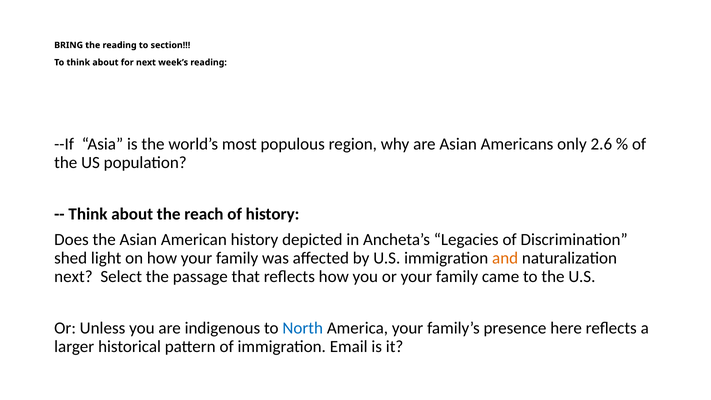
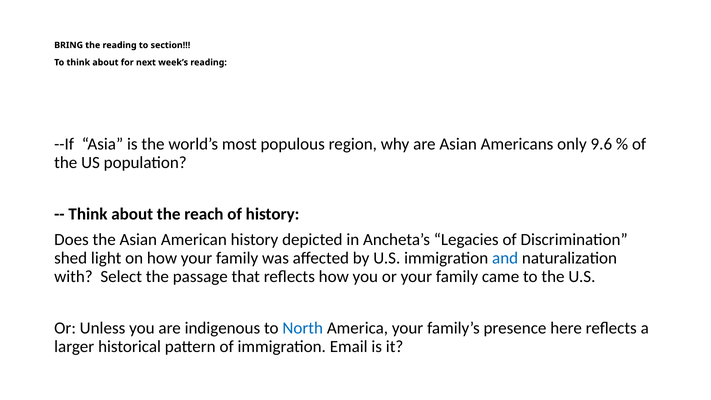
2.6: 2.6 -> 9.6 (601, 144)
and colour: orange -> blue (505, 258)
next: next -> with (73, 277)
